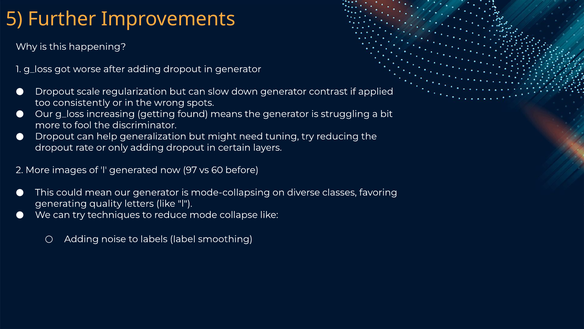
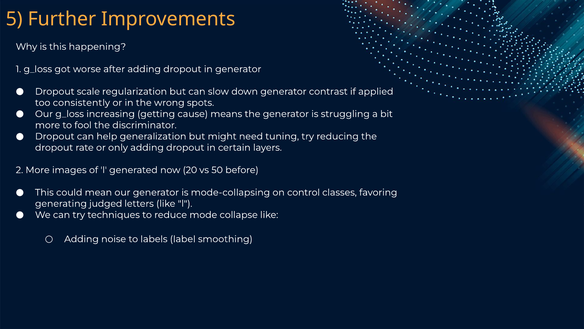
found: found -> cause (193, 114)
97: 97 -> 20 (190, 170)
60: 60 -> 50 (217, 170)
diverse: diverse -> control (304, 192)
quality: quality -> judged (106, 203)
